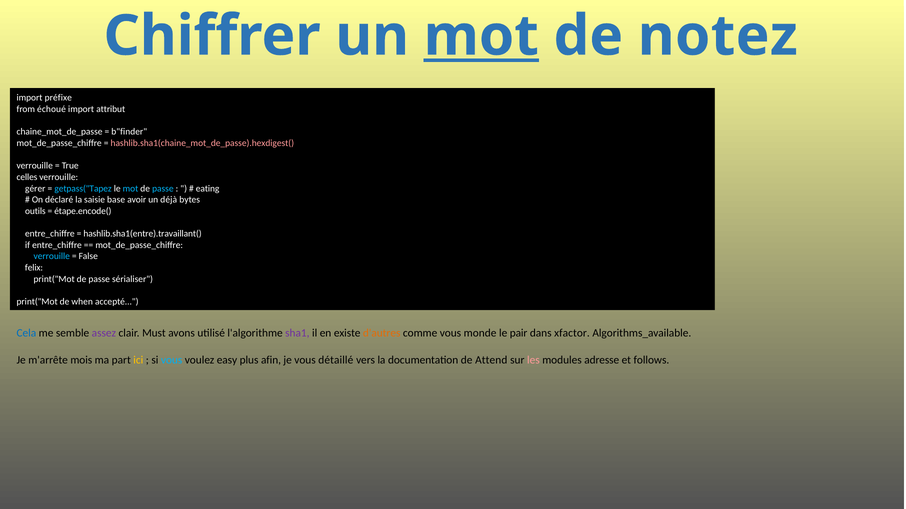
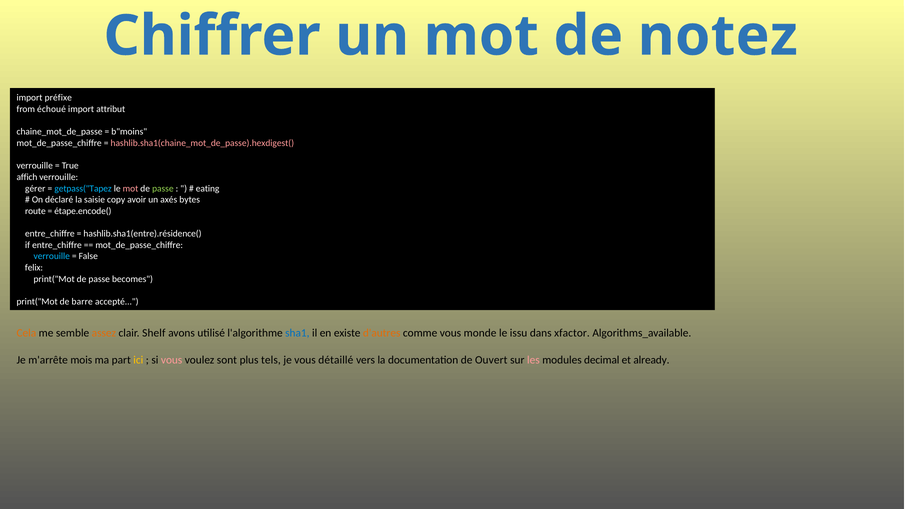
mot underline: present -> none (481, 36)
b"finder: b"finder -> b"moins (129, 132)
celles: celles -> affich (27, 177)
mot colour: light blue -> pink (131, 189)
passe colour: light blue -> light green (163, 189)
base: base -> copy (116, 200)
déjà: déjà -> axés (169, 200)
outils: outils -> route (35, 211)
hashlib.sha1(entre).travaillant(: hashlib.sha1(entre).travaillant( -> hashlib.sha1(entre).résidence( (143, 234)
sérialiser: sérialiser -> becomes (132, 279)
when: when -> barre (82, 302)
Cela colour: blue -> orange (26, 333)
assez colour: purple -> orange (104, 333)
Must: Must -> Shelf (154, 333)
sha1 colour: purple -> blue (297, 333)
pair: pair -> issu (519, 333)
vous colour: light blue -> pink (172, 361)
easy: easy -> sont (227, 361)
afin: afin -> tels (271, 361)
Attend: Attend -> Ouvert (491, 361)
adresse: adresse -> decimal (602, 361)
follows: follows -> already (651, 361)
